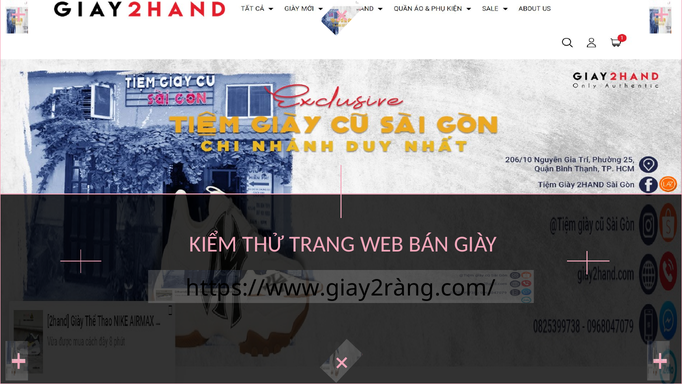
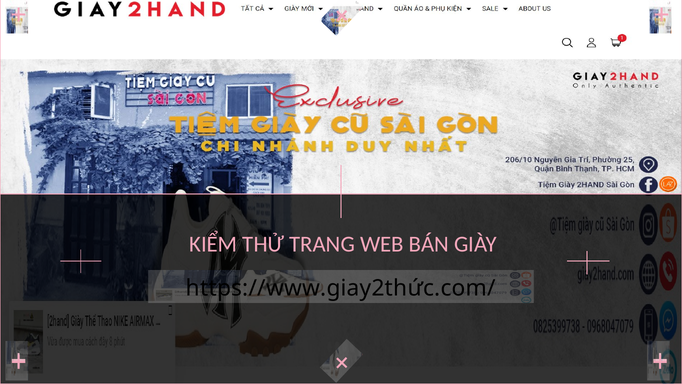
https://www.giay2ràng.com/: https://www.giay2ràng.com/ -> https://www.giay2thức.com/ (341, 288)
